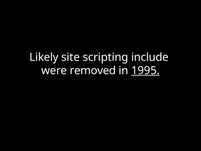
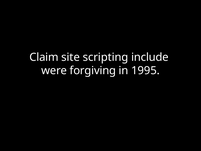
Likely: Likely -> Claim (44, 57)
removed: removed -> forgiving (93, 70)
1995 underline: present -> none (145, 70)
